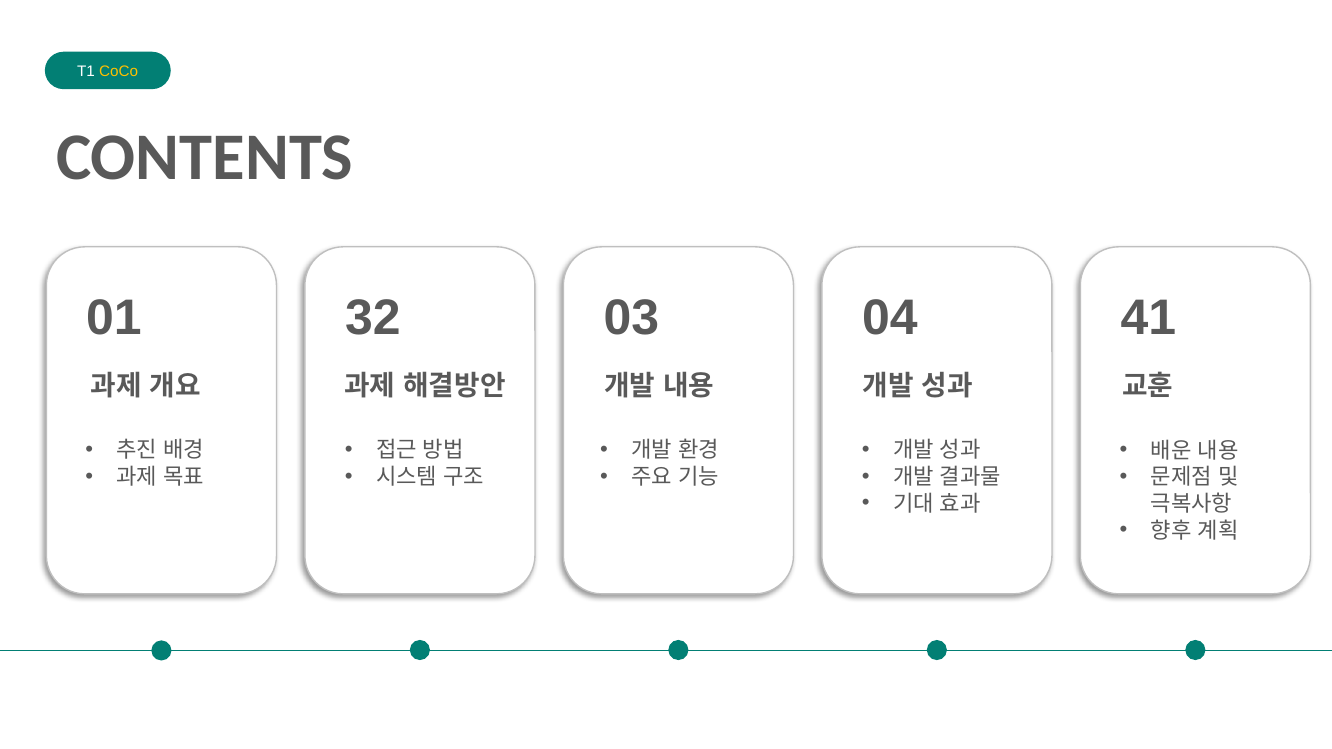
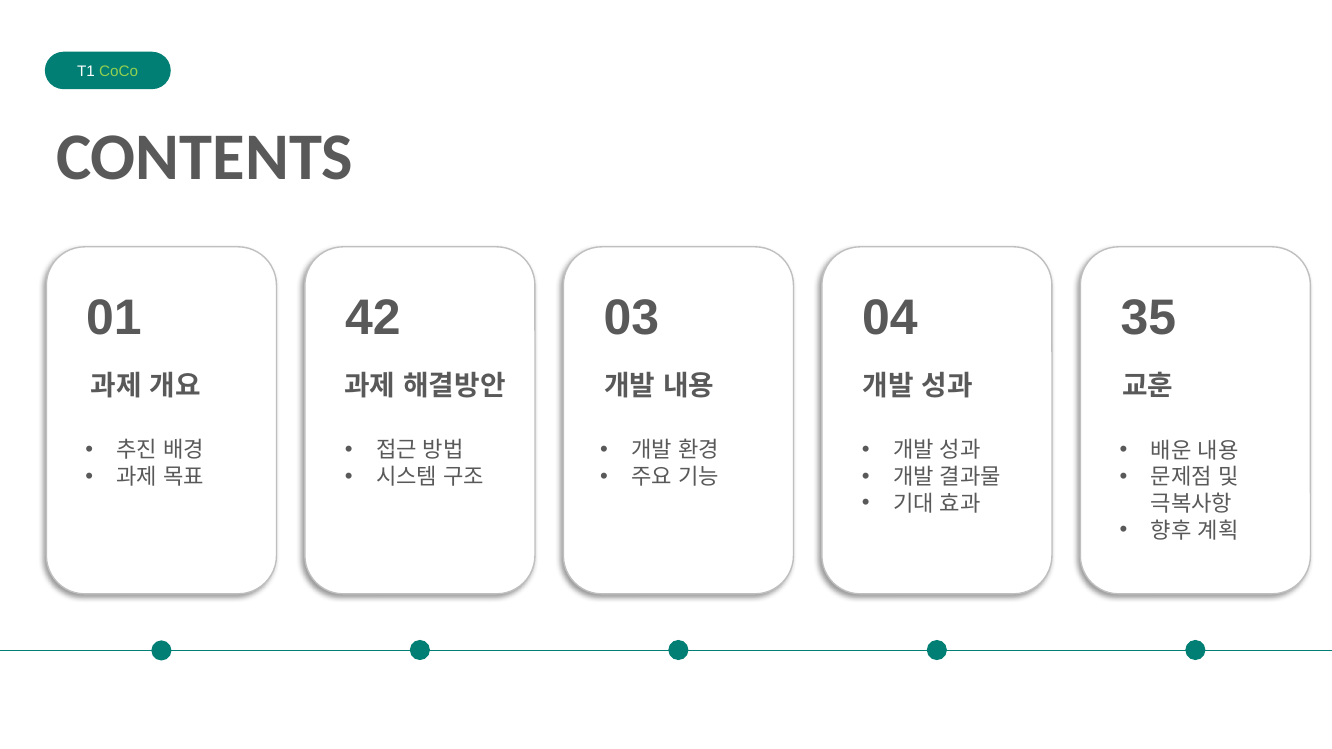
CoCo colour: yellow -> light green (119, 72)
32: 32 -> 42 (373, 318)
41: 41 -> 35 (1148, 318)
